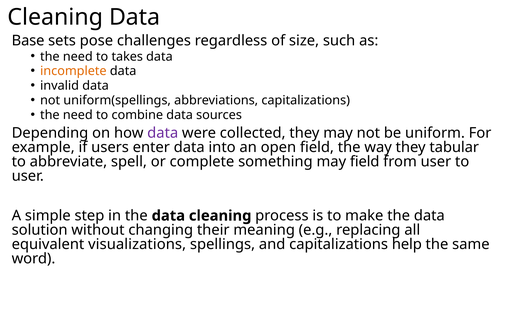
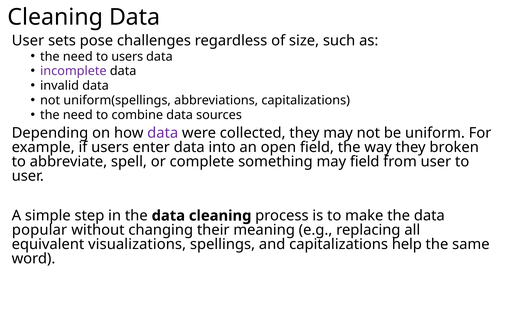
Base: Base -> User (28, 41)
to takes: takes -> users (127, 57)
incomplete colour: orange -> purple (73, 71)
tabular: tabular -> broken (454, 147)
solution: solution -> popular (40, 230)
